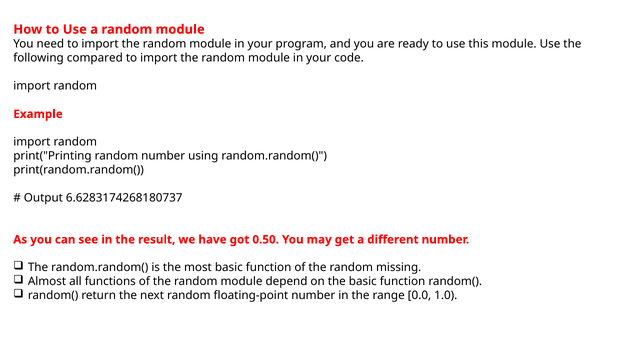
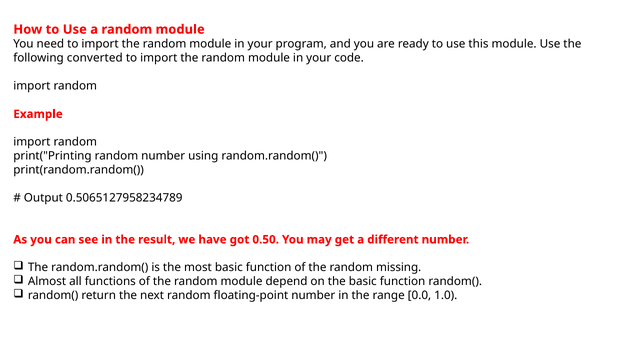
compared: compared -> converted (95, 58)
6.6283174268180737: 6.6283174268180737 -> 0.5065127958234789 (124, 198)
